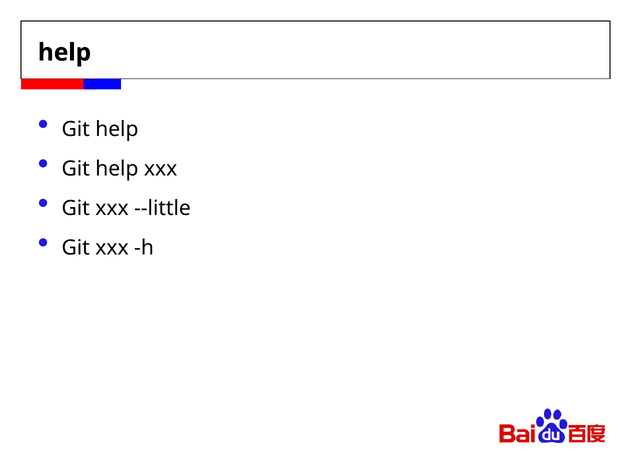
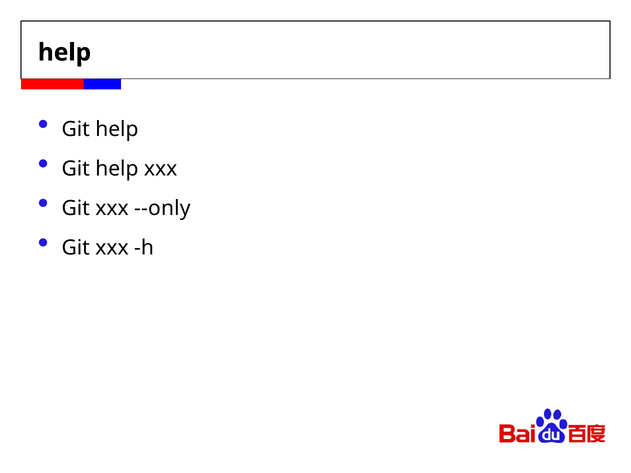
--little: --little -> --only (162, 208)
